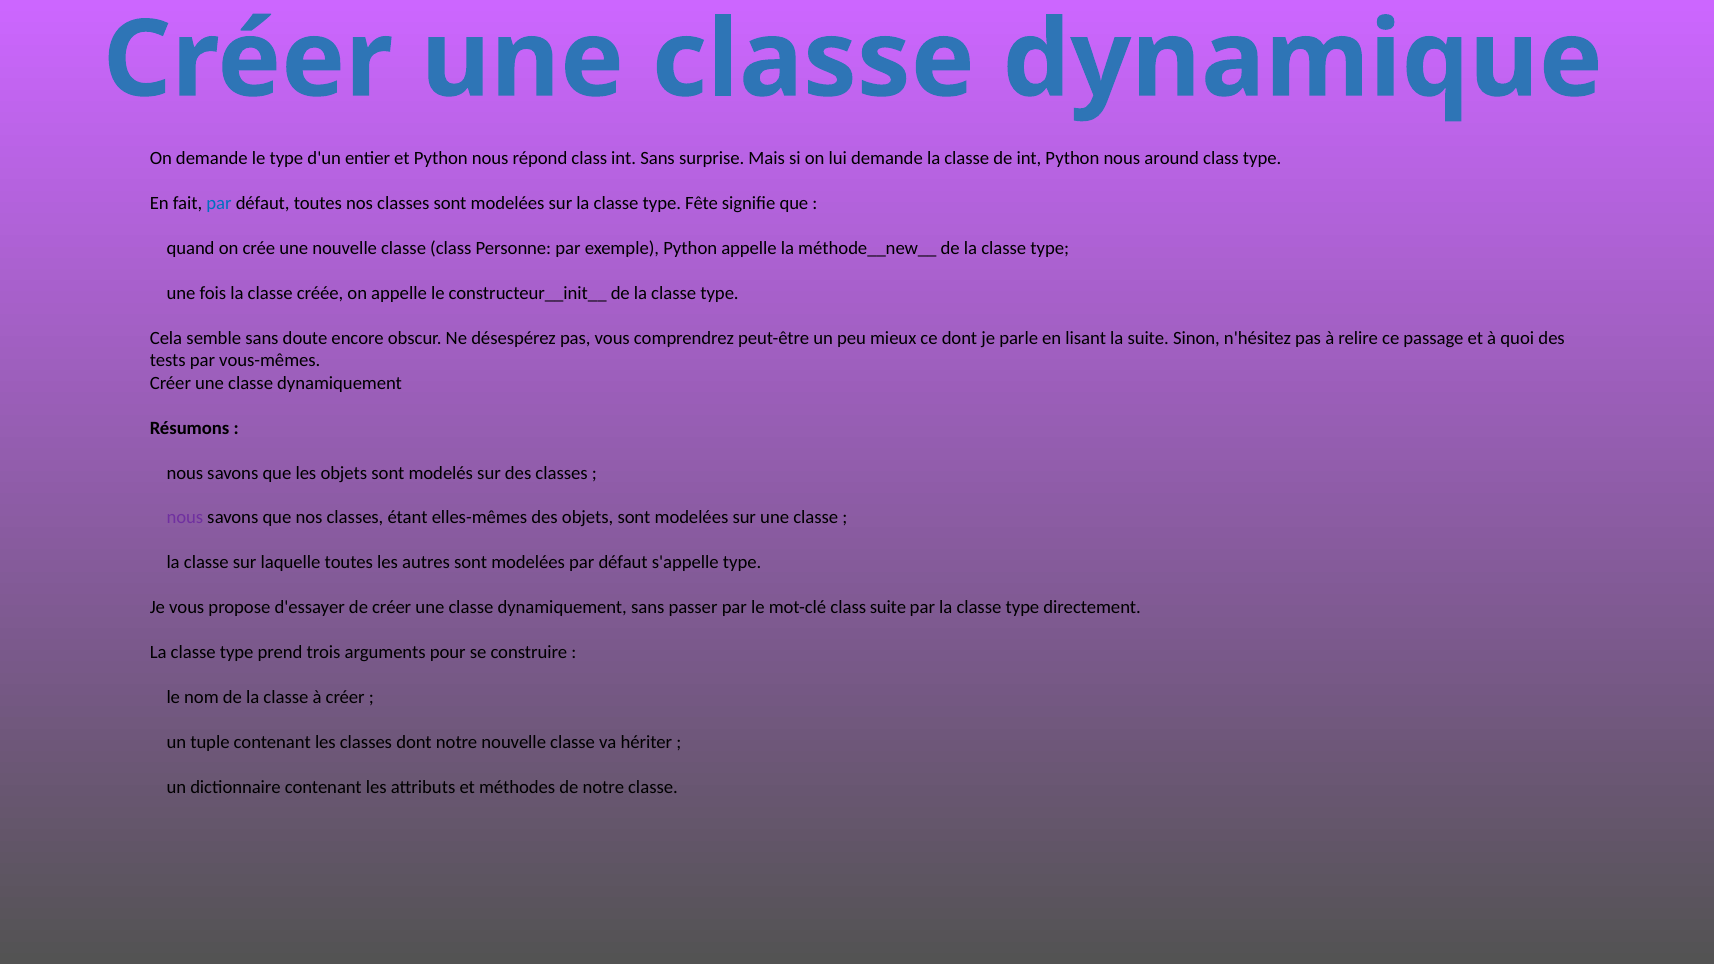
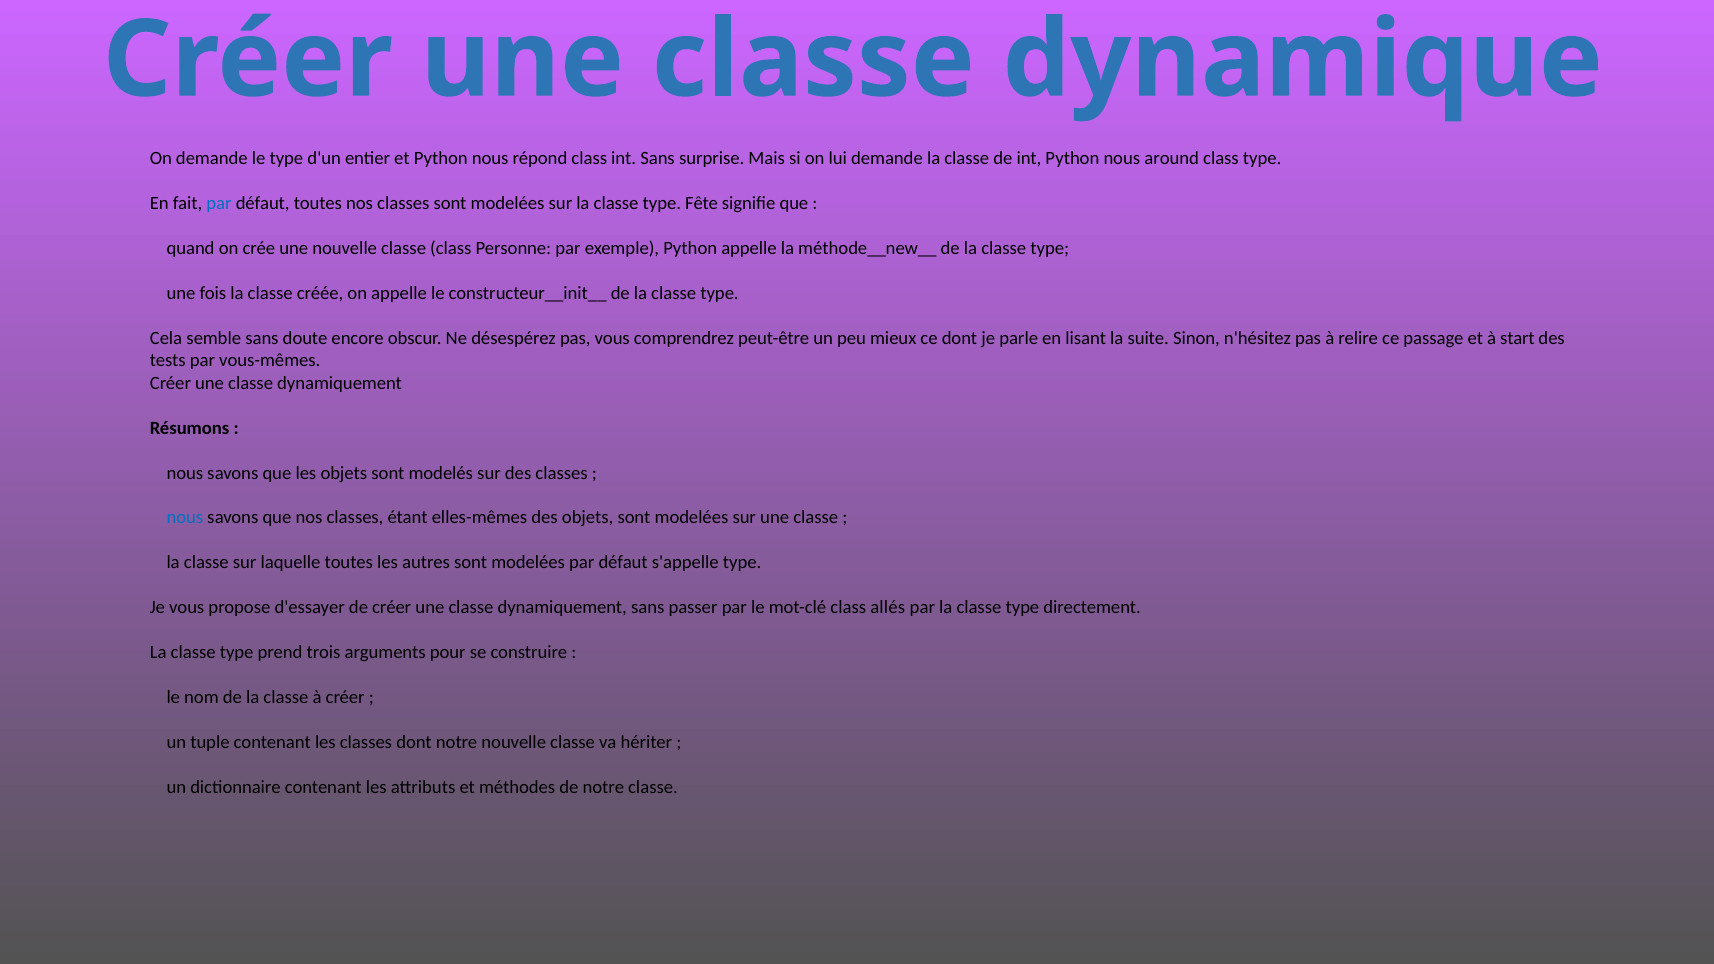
quoi: quoi -> start (1517, 338)
nous colour: purple -> blue (185, 518)
class suite: suite -> allés (888, 608)
